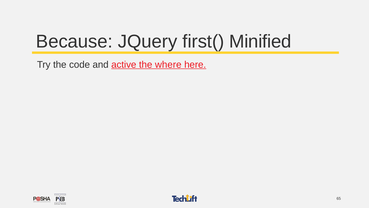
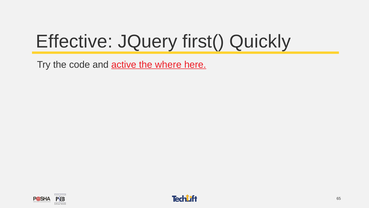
Because: Because -> Effective (74, 41)
Minified: Minified -> Quickly (260, 41)
